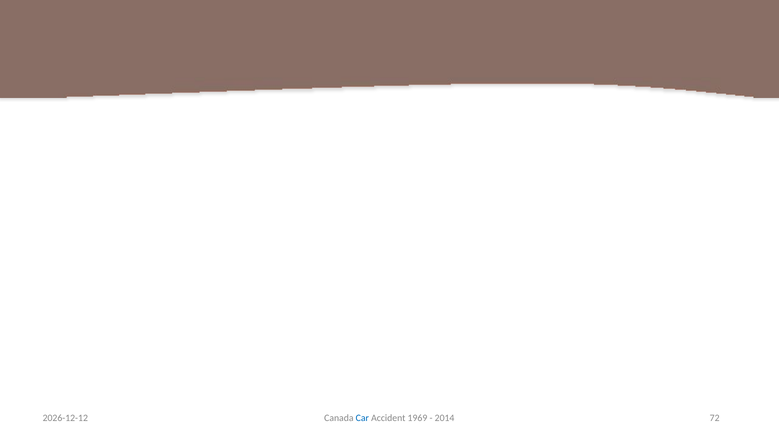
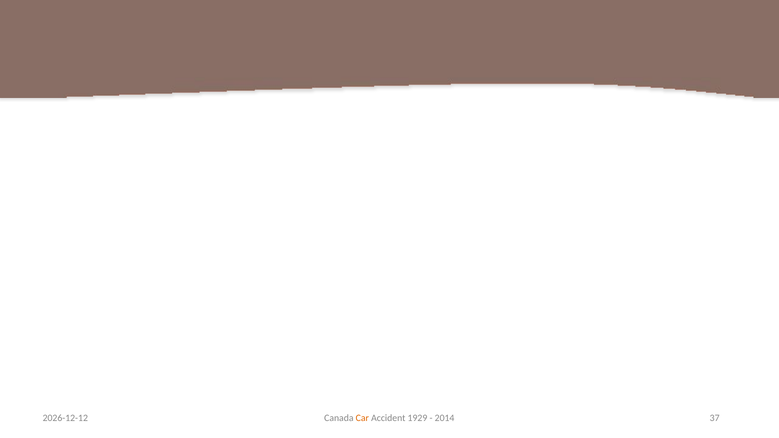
Car colour: blue -> orange (362, 418)
1969: 1969 -> 1929 (417, 418)
72: 72 -> 37 (715, 418)
